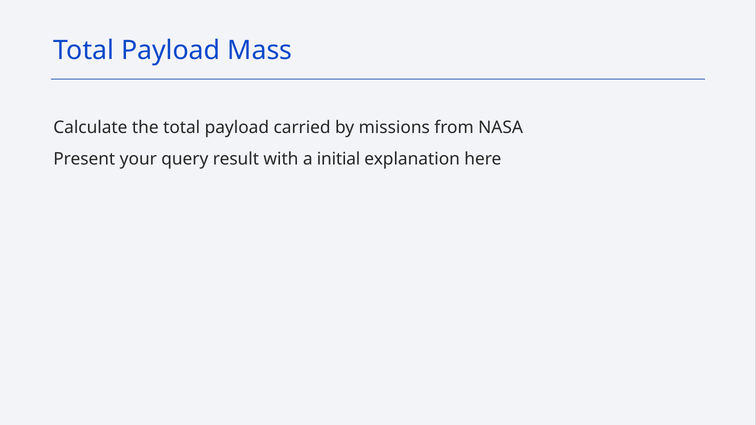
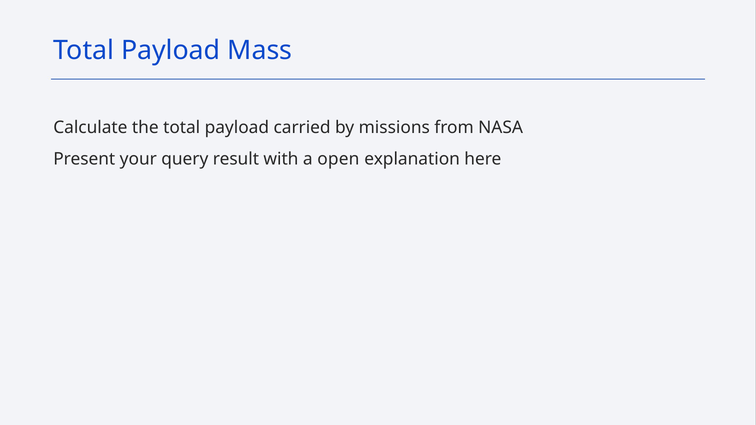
initial: initial -> open (338, 159)
